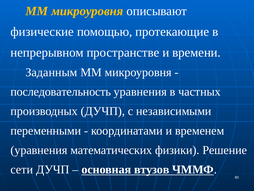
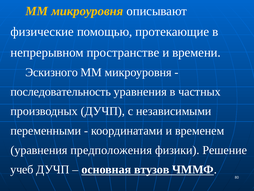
Заданным: Заданным -> Эскизного (52, 72)
математических: математических -> предположения (111, 150)
сети: сети -> учеб (22, 169)
